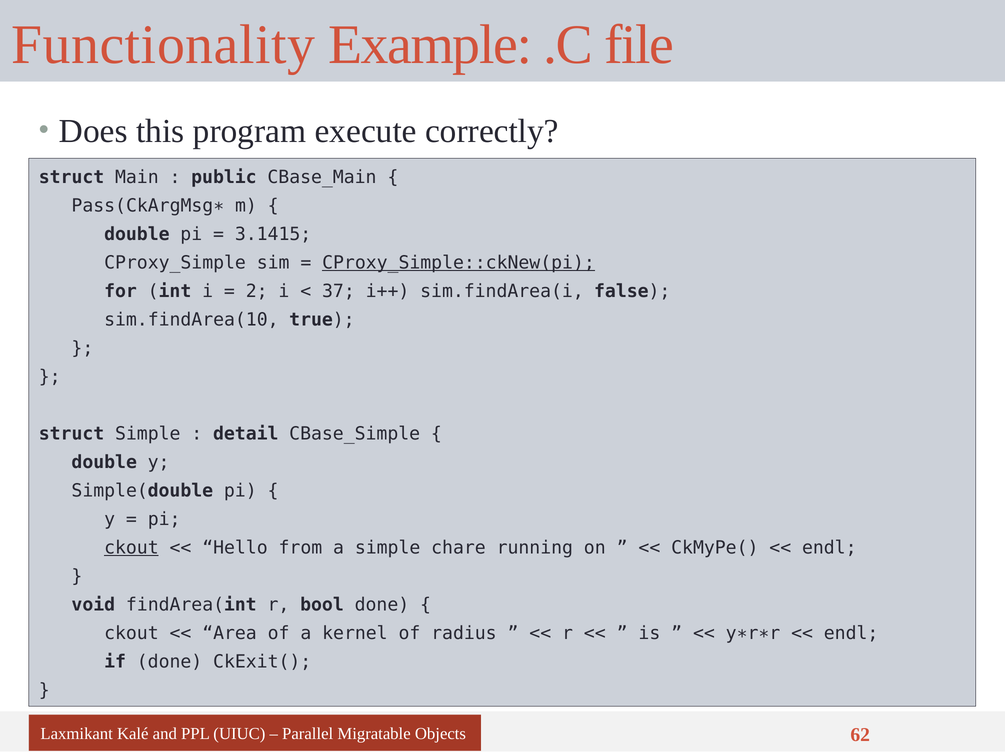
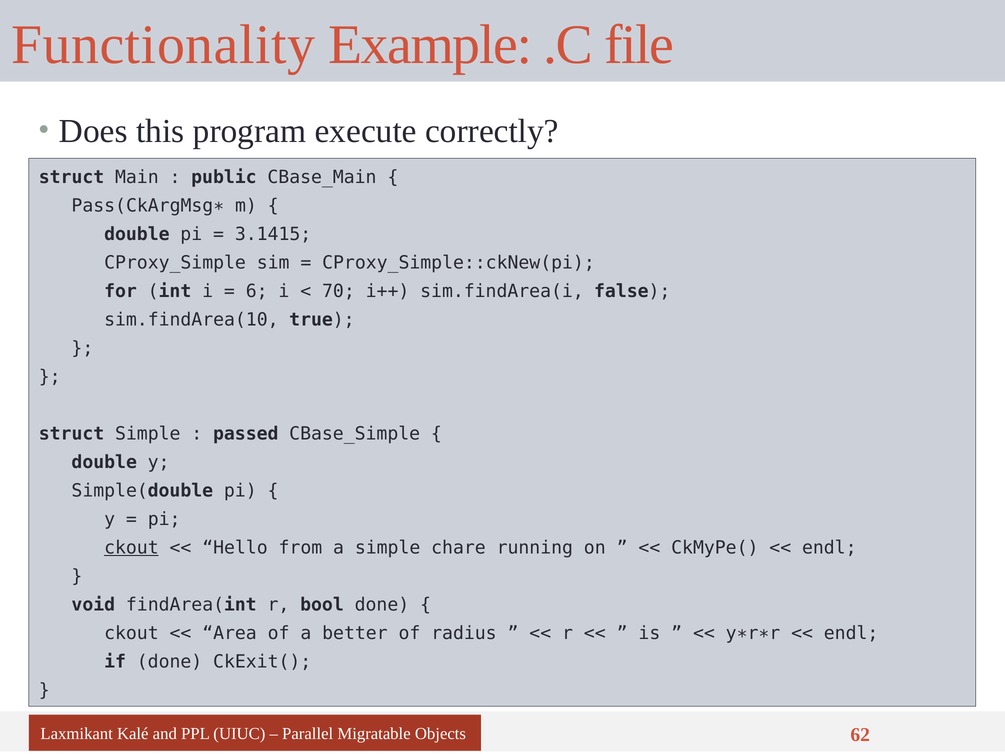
CProxy_Simple::ckNew(pi underline: present -> none (458, 262)
2: 2 -> 6 (257, 291)
37: 37 -> 70 (338, 291)
detail: detail -> passed (246, 433)
kernel: kernel -> better (355, 633)
